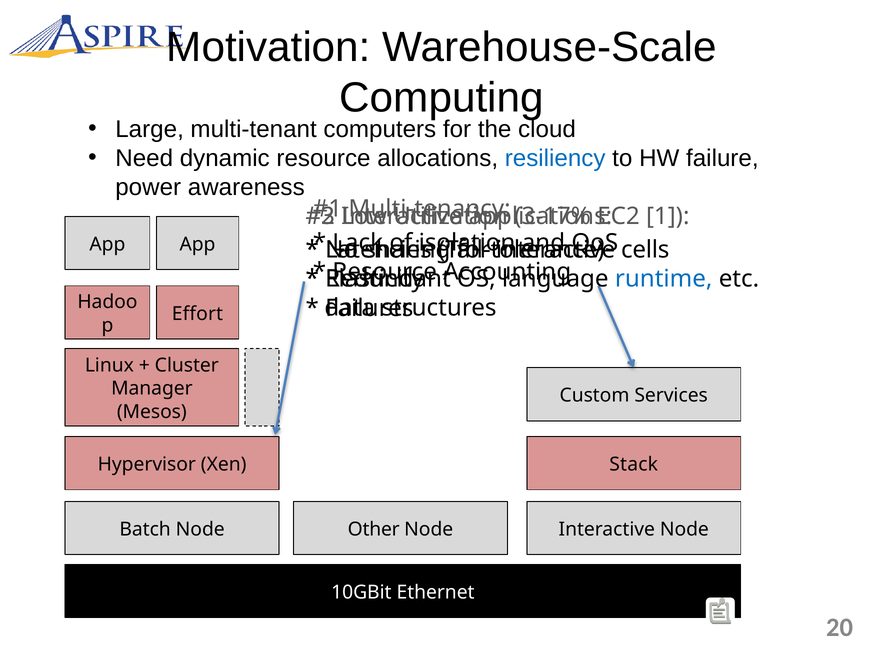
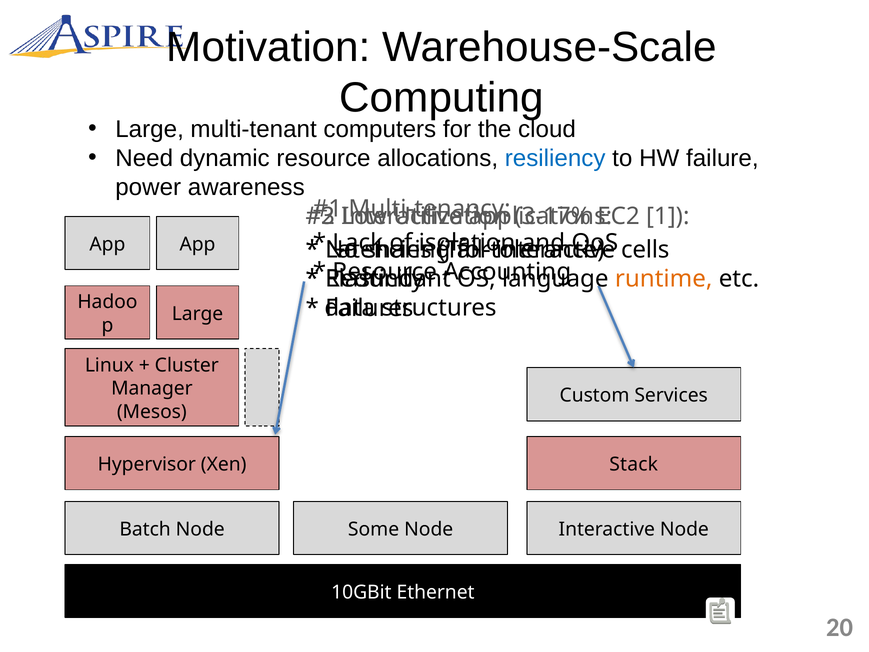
runtime colour: blue -> orange (664, 279)
Effort: Effort -> Large (198, 314)
Other: Other -> Some (374, 529)
